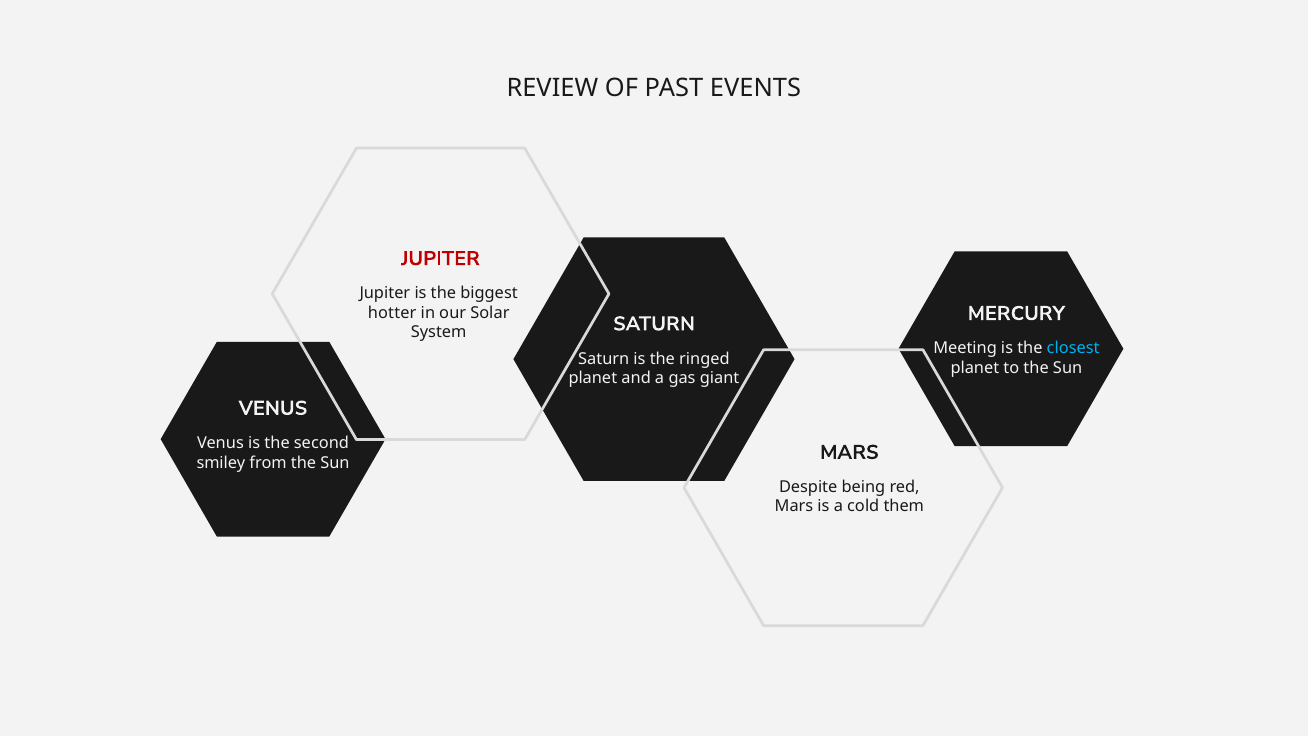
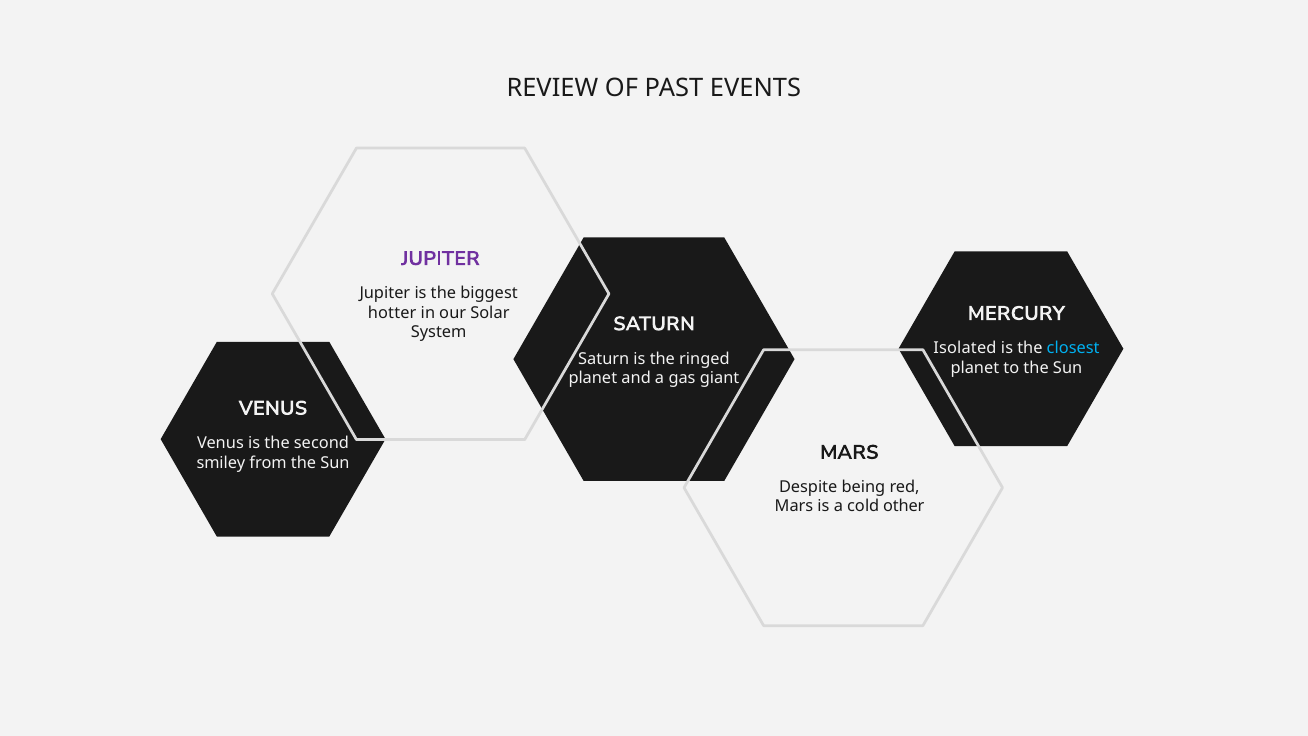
JUPITER colour: red -> purple (441, 258)
Meeting: Meeting -> Isolated (965, 348)
them: them -> other (904, 506)
